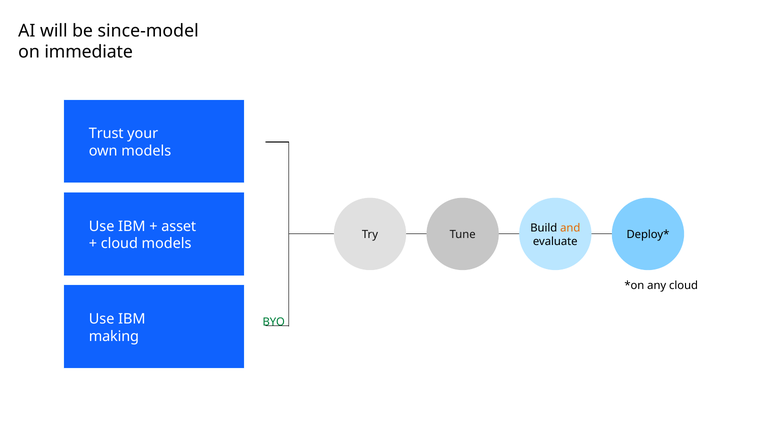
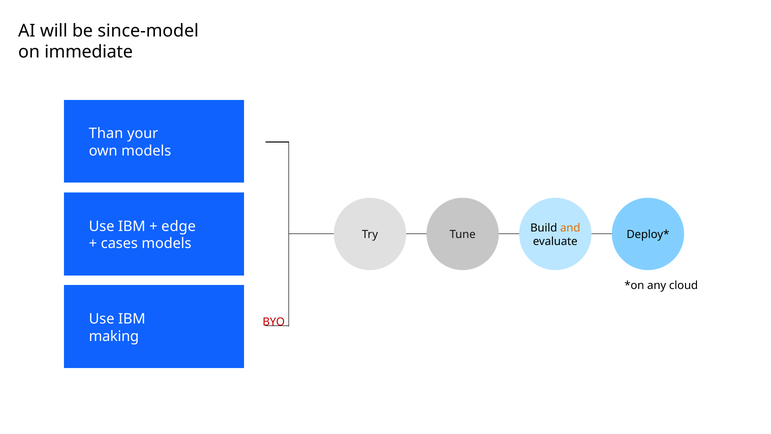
Trust: Trust -> Than (106, 133)
asset: asset -> edge (179, 226)
cloud: cloud -> cases (119, 243)
BYO colour: green -> red (274, 322)
